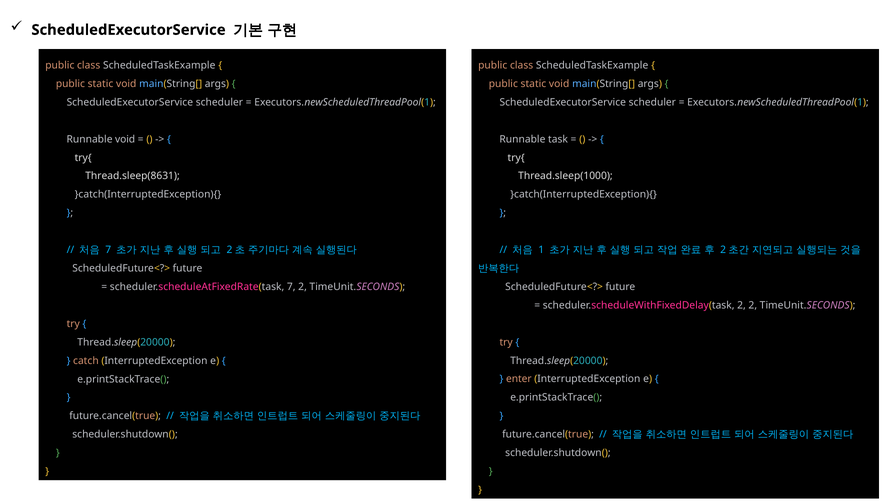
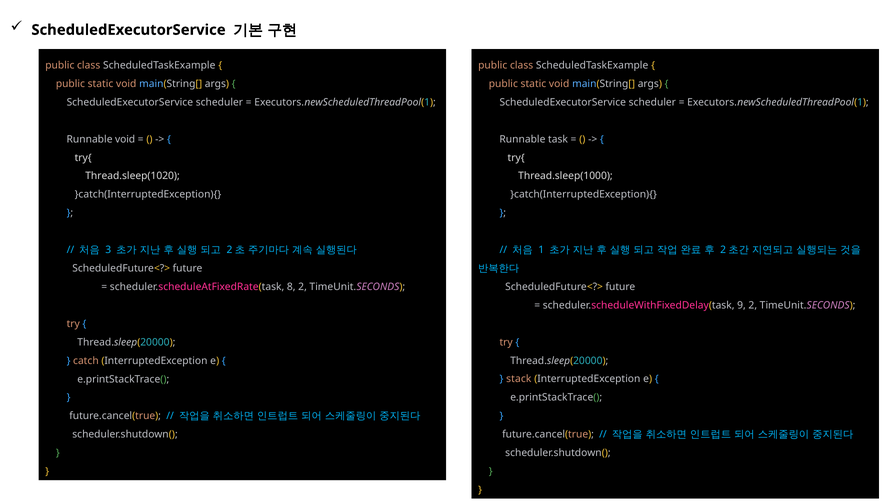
Thread.sleep(8631: Thread.sleep(8631 -> Thread.sleep(1020 (133, 176)
7: 7 -> 3 (108, 250)
scheduler.scheduleAtFixedRate(task 7: 7 -> 8 (291, 287)
scheduler.scheduleWithFixedDelay(task 2: 2 -> 9 (742, 305)
enter: enter -> stack (519, 379)
